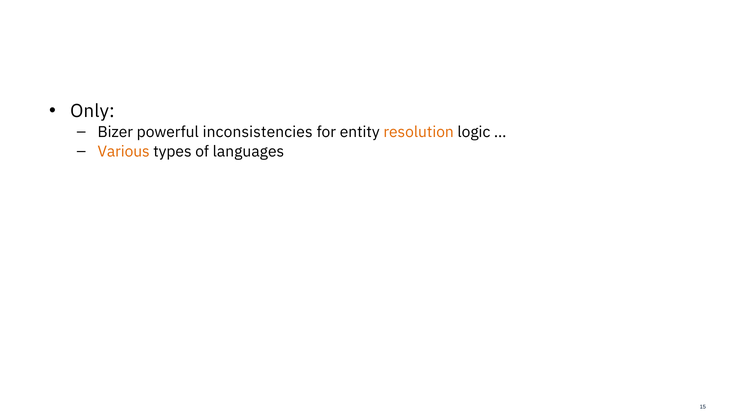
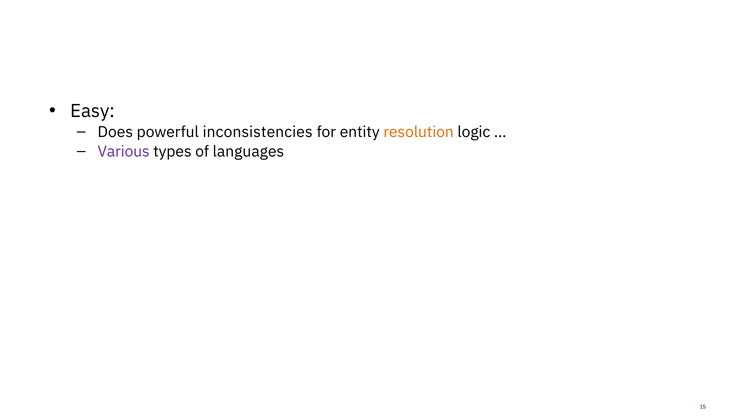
Only: Only -> Easy (92, 111)
Bizer: Bizer -> Does (115, 132)
Various colour: orange -> purple (124, 152)
